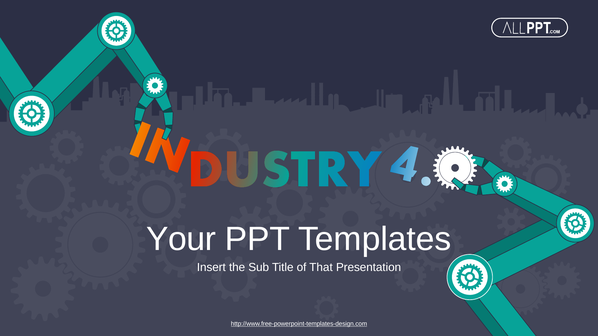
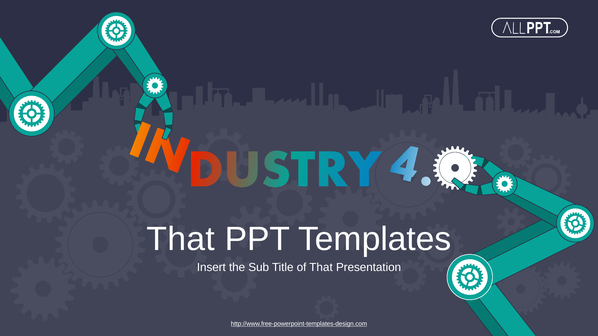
Your: Your -> That (181, 239)
